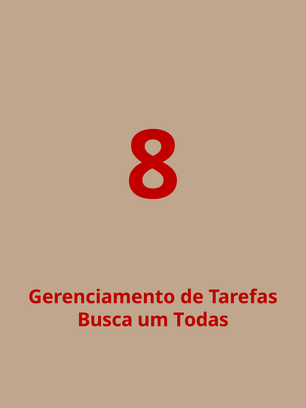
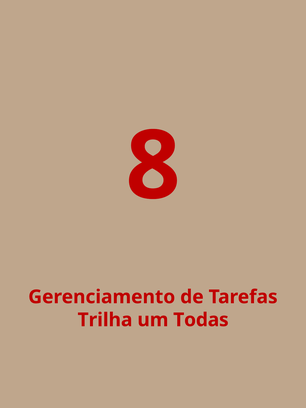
Busca: Busca -> Trilha (105, 320)
